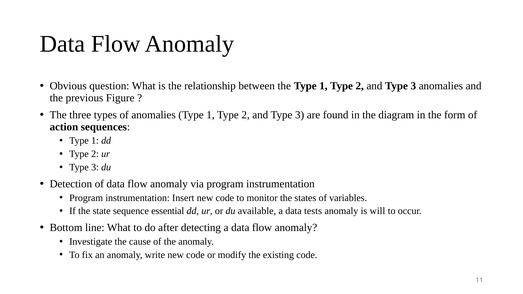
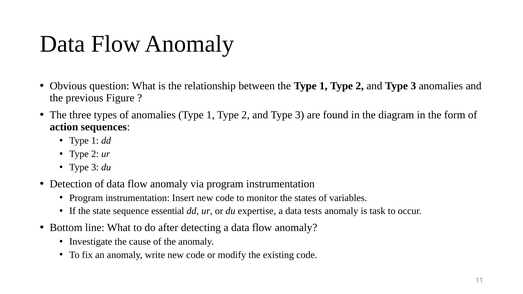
available: available -> expertise (257, 211)
will: will -> task (378, 211)
